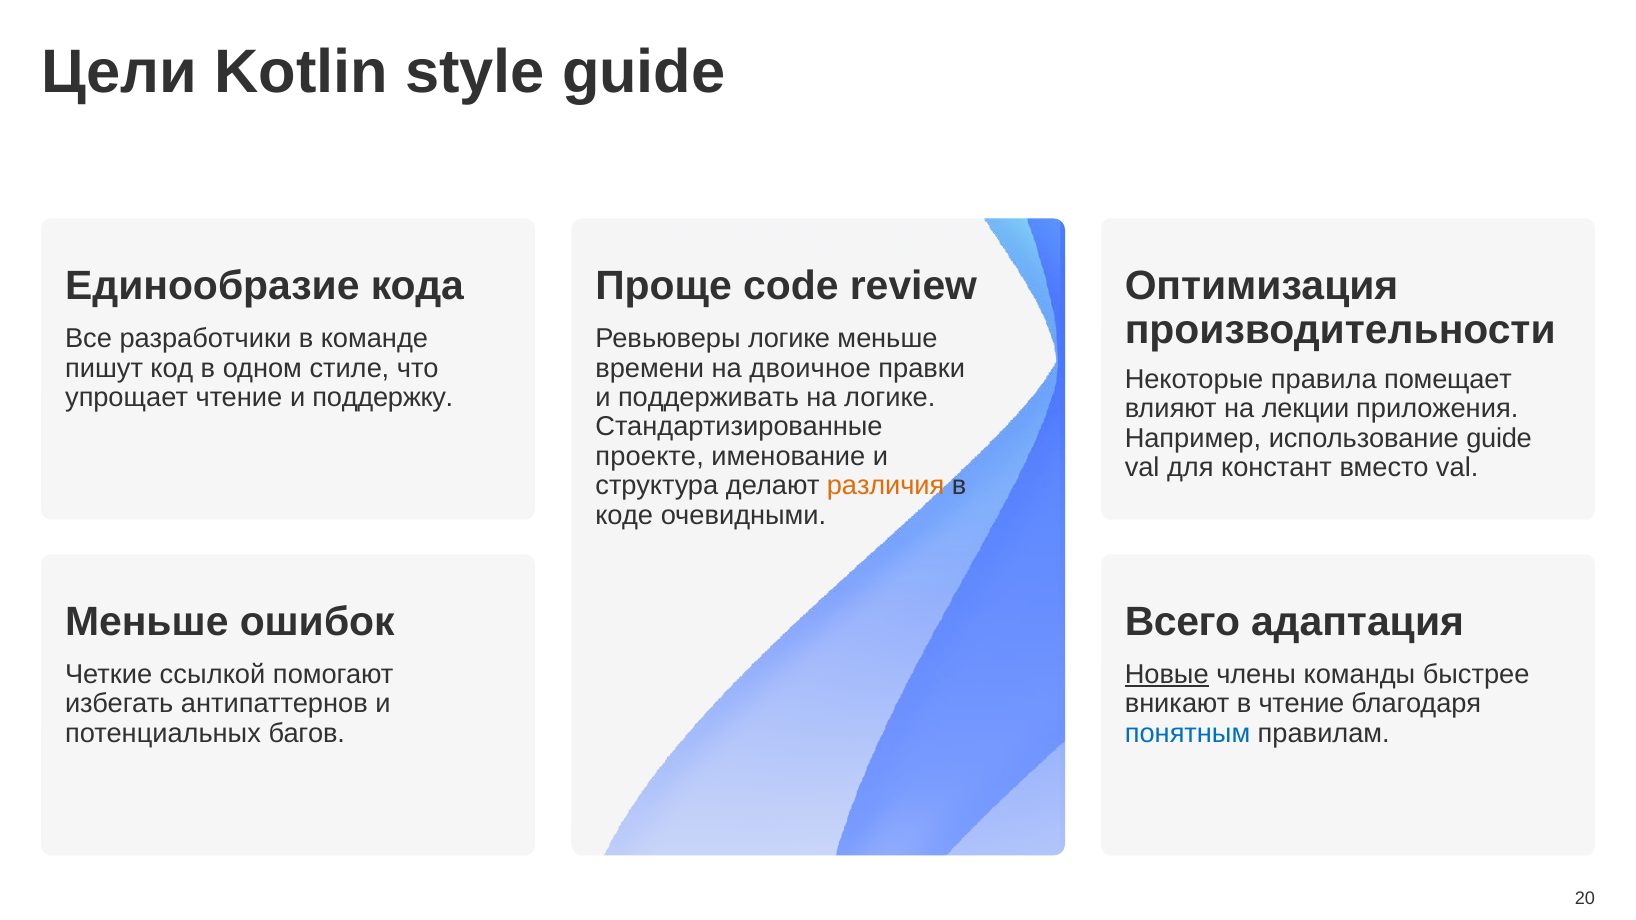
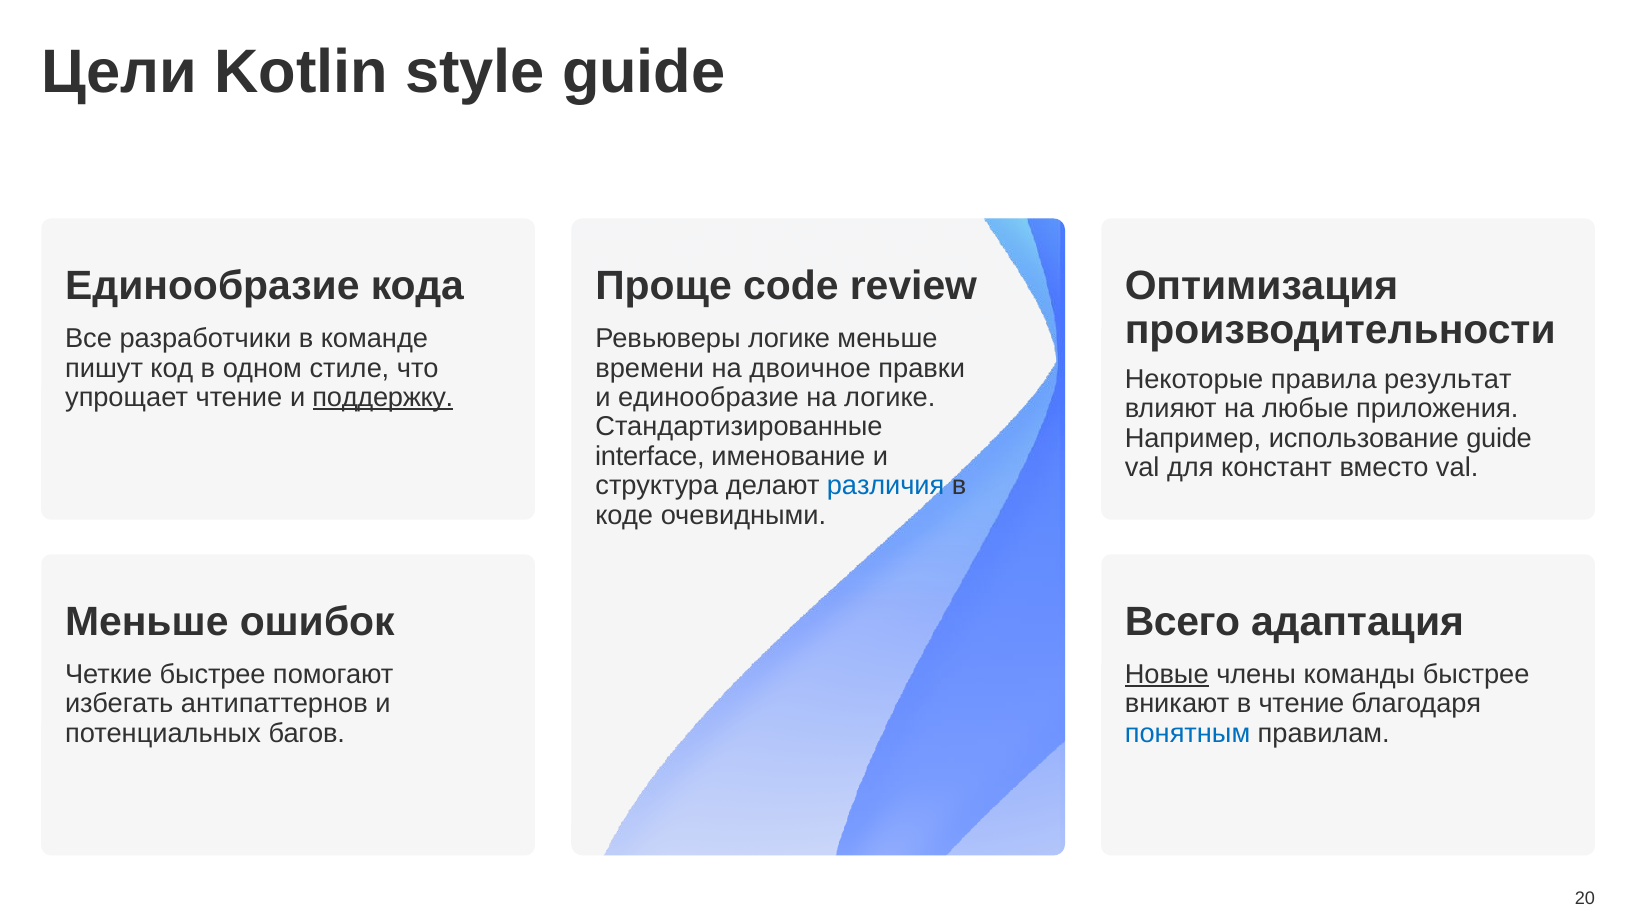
помещает: помещает -> результат (1448, 380)
поддержку underline: none -> present (383, 398)
и поддерживать: поддерживать -> единообразие (708, 398)
лекции: лекции -> любые (1305, 409)
проекте: проекте -> interface (650, 456)
различия colour: orange -> blue (886, 486)
Четкие ссылкой: ссылкой -> быстрее (213, 675)
